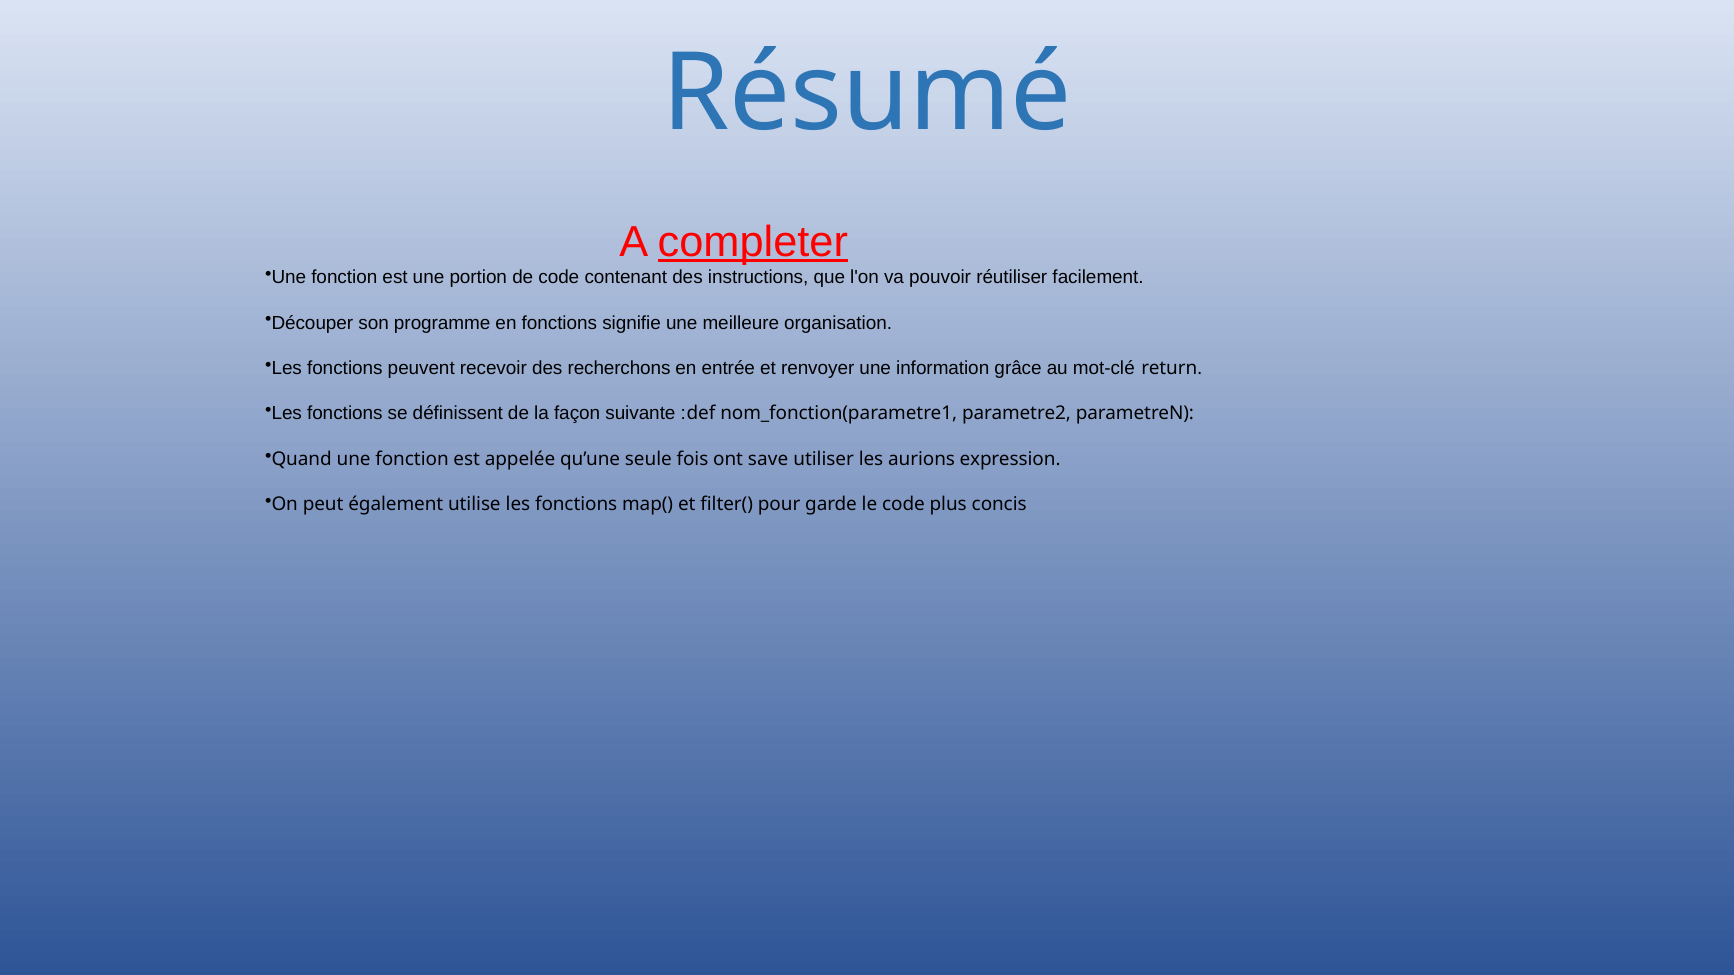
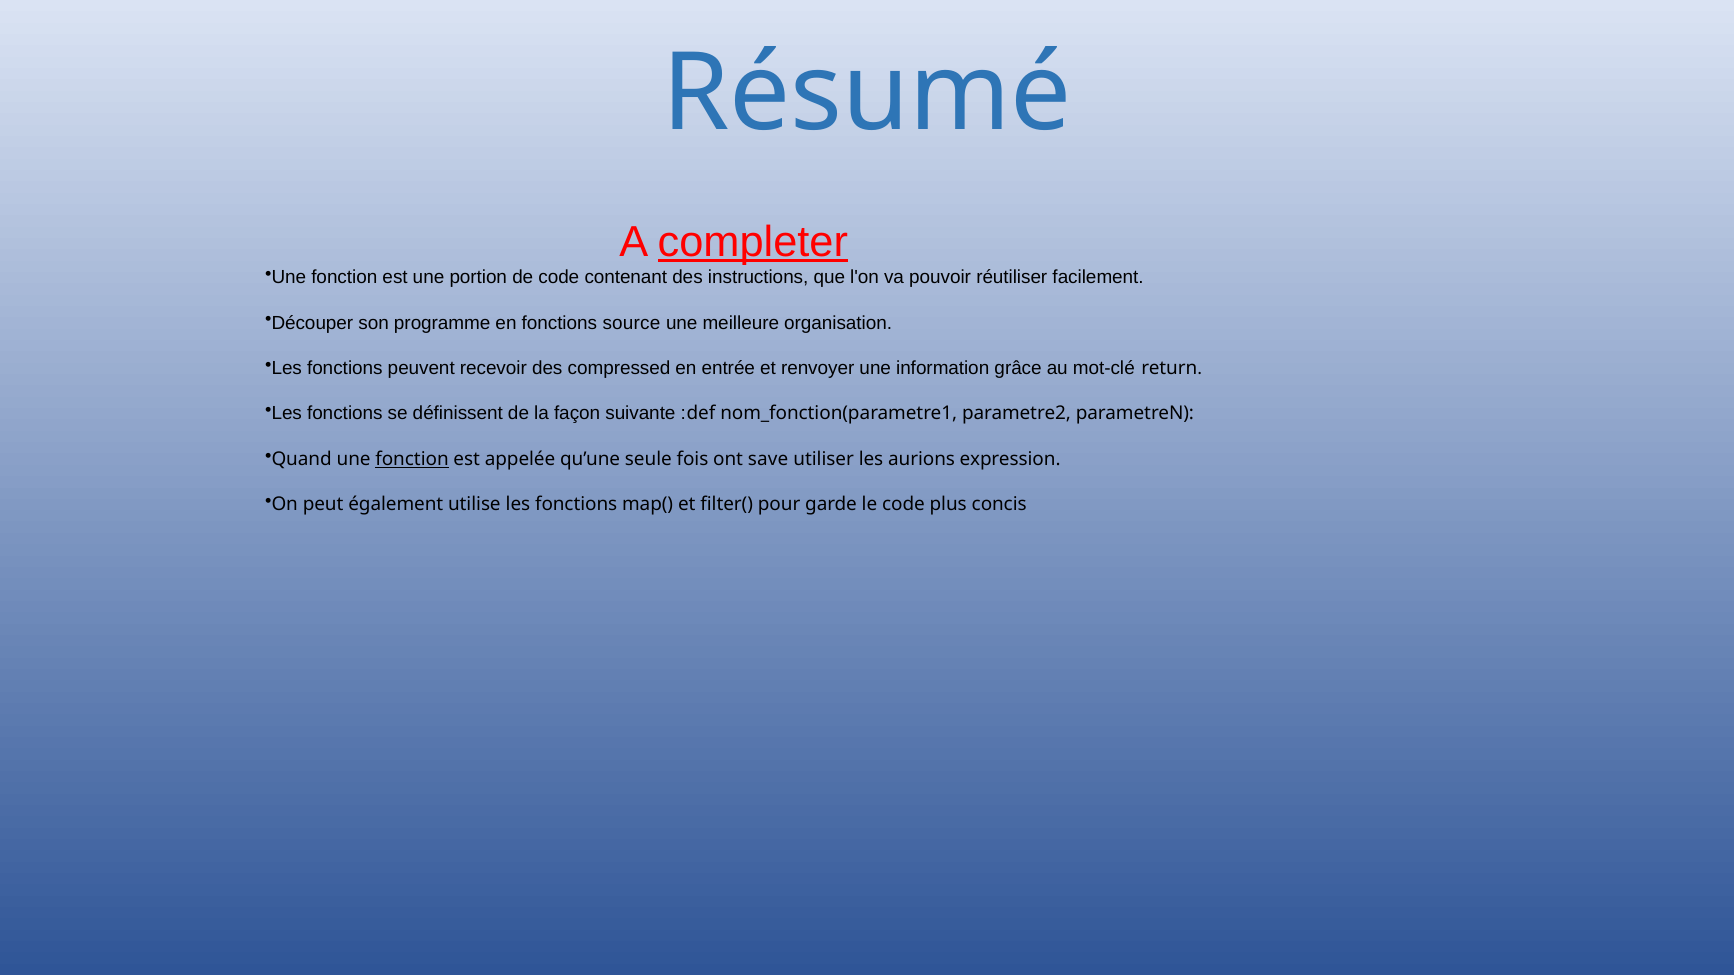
signifie: signifie -> source (631, 323)
recherchons: recherchons -> compressed (619, 368)
fonction underline: none -> present (412, 459)
